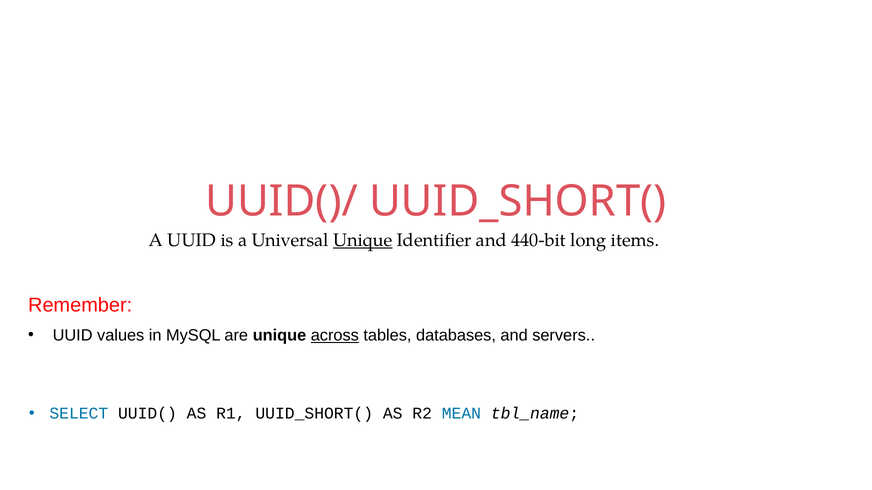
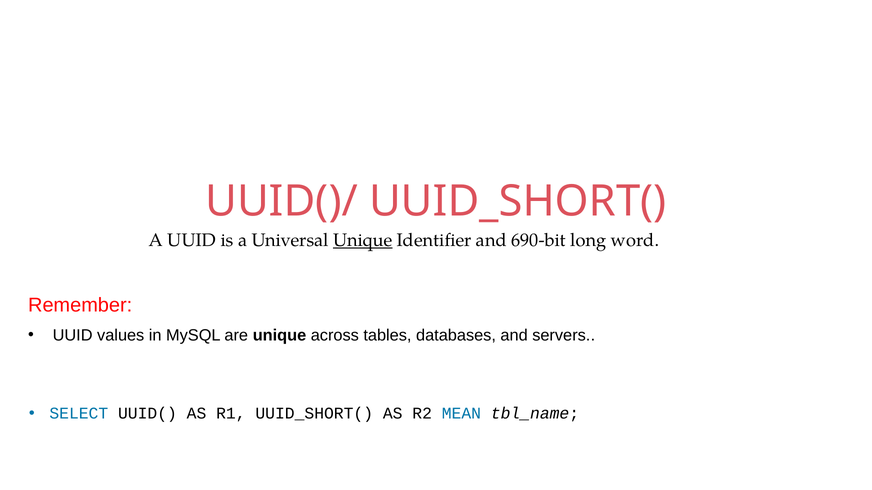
440-bit: 440-bit -> 690-bit (539, 240)
items: items -> word (635, 240)
across underline: present -> none (335, 336)
